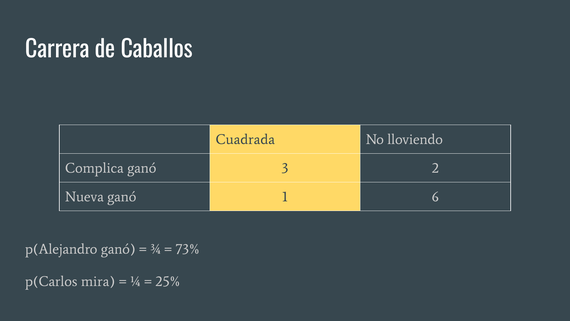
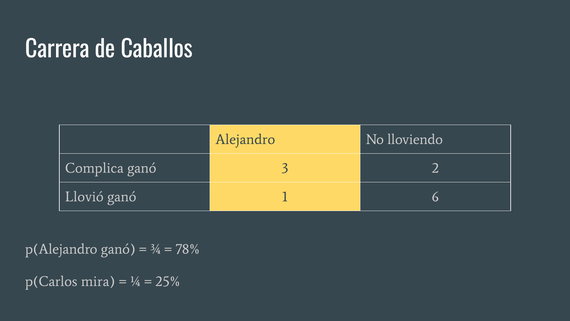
Cuadrada: Cuadrada -> Alejandro (245, 139)
Nueva: Nueva -> Llovió (84, 197)
73%: 73% -> 78% (188, 249)
